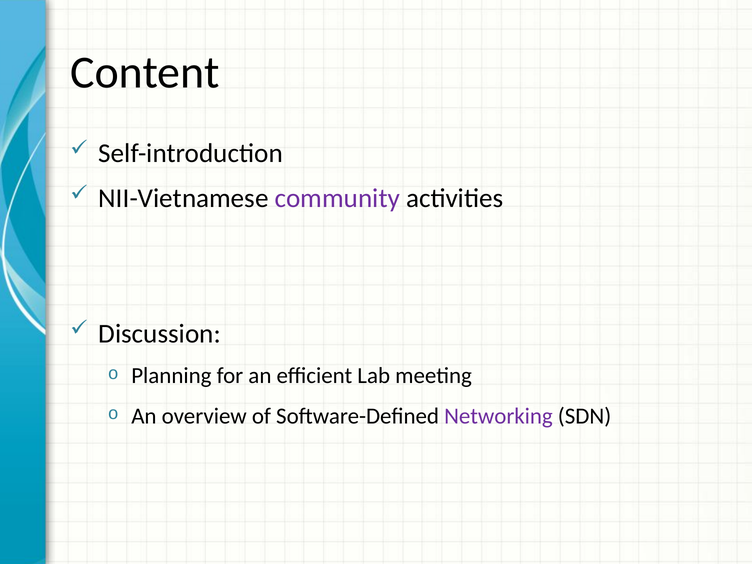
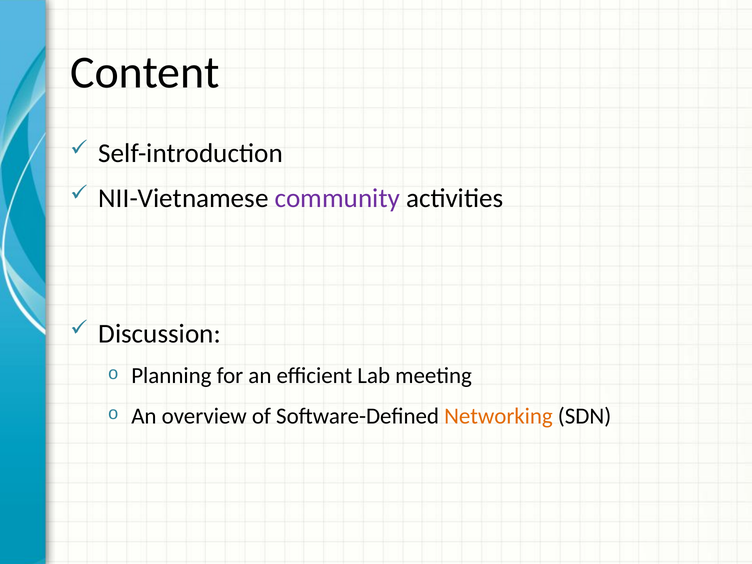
Networking colour: purple -> orange (498, 416)
